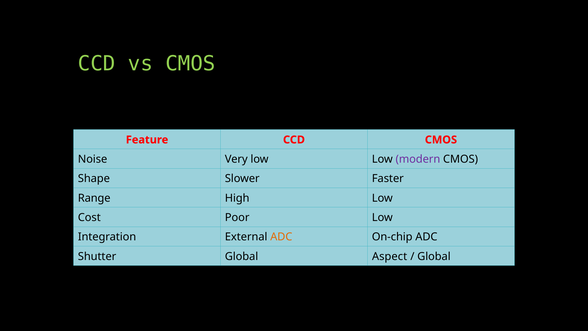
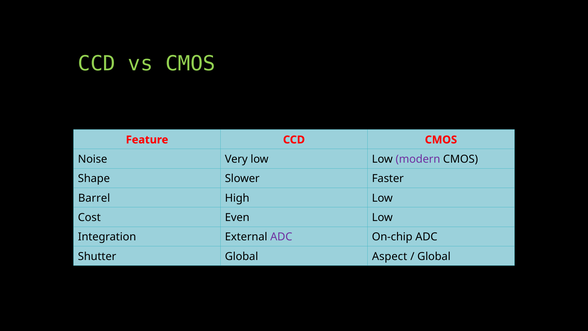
Range: Range -> Barrel (94, 198)
Poor: Poor -> Even (237, 217)
ADC colour: orange -> purple (281, 237)
